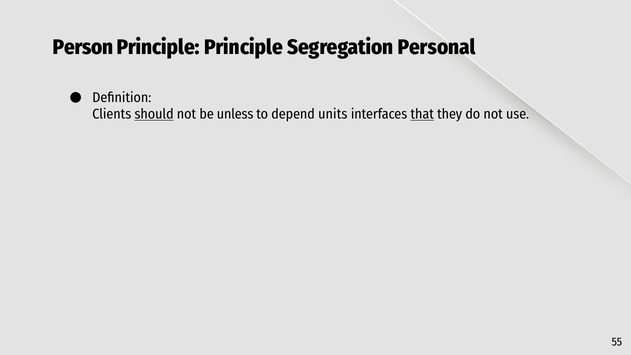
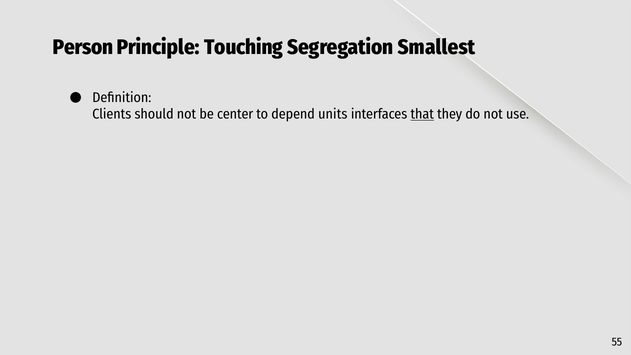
Principle Principle: Principle -> Touching (244, 47)
Personal: Personal -> Smallest (437, 47)
should underline: present -> none (154, 114)
unless: unless -> center (235, 114)
